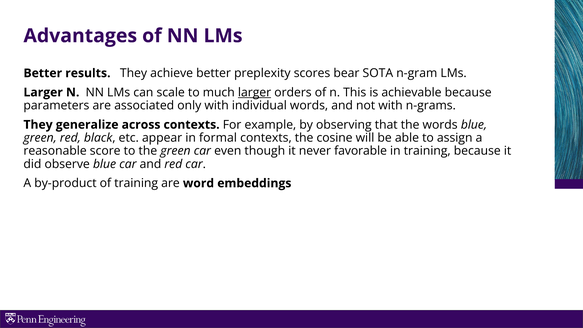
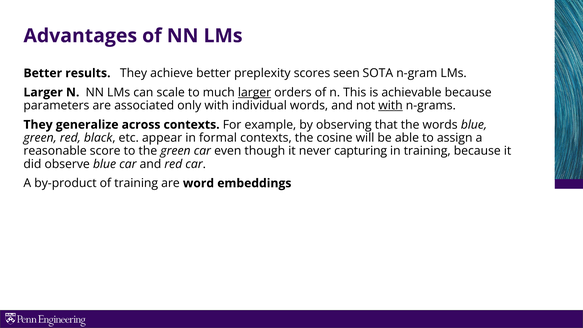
bear: bear -> seen (346, 73)
with underline: none -> present (390, 105)
favorable: favorable -> capturing (361, 151)
